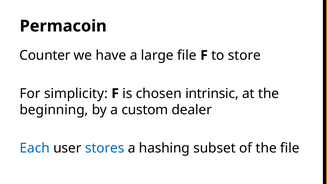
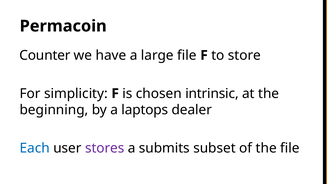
custom: custom -> laptops (145, 110)
stores colour: blue -> purple (105, 148)
hashing: hashing -> submits (164, 148)
